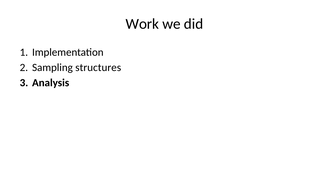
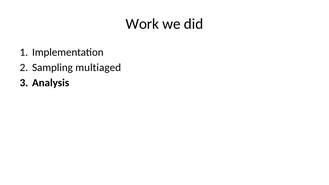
structures: structures -> multiaged (98, 68)
